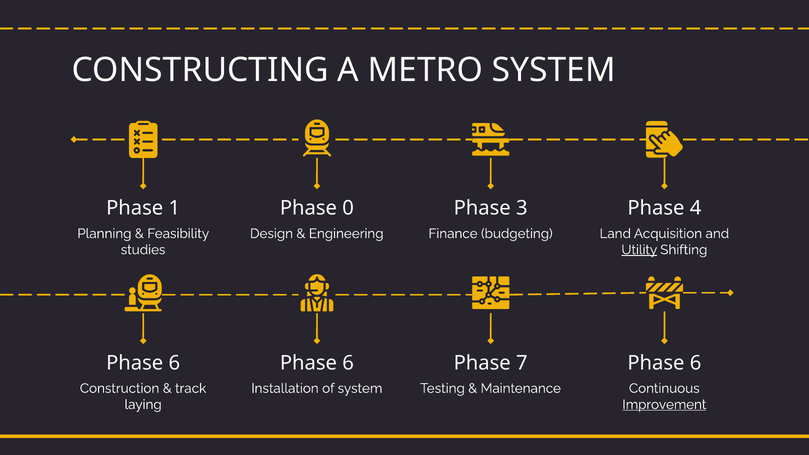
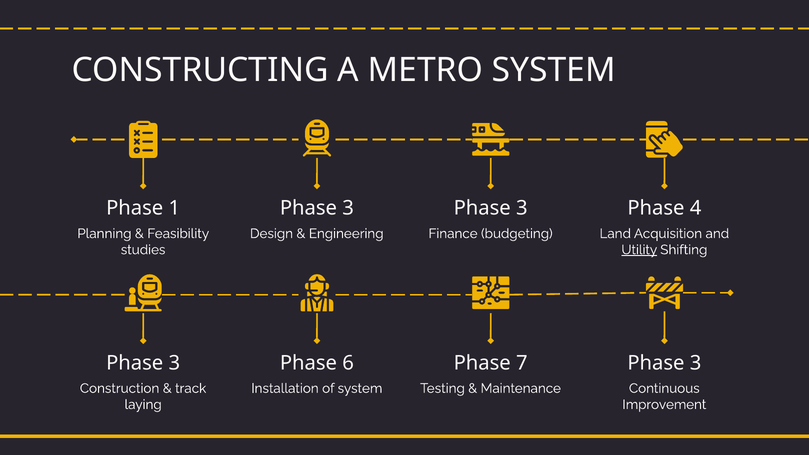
0: 0 -> 3 (348, 208)
6: 6 -> 3 (174, 363)
6: 6 -> 3 (696, 363)
Improvement underline: present -> none (664, 405)
